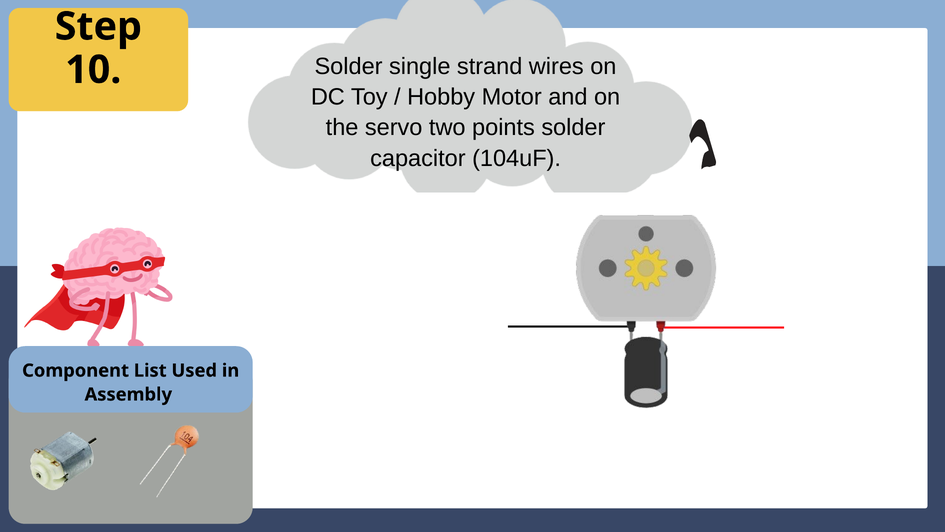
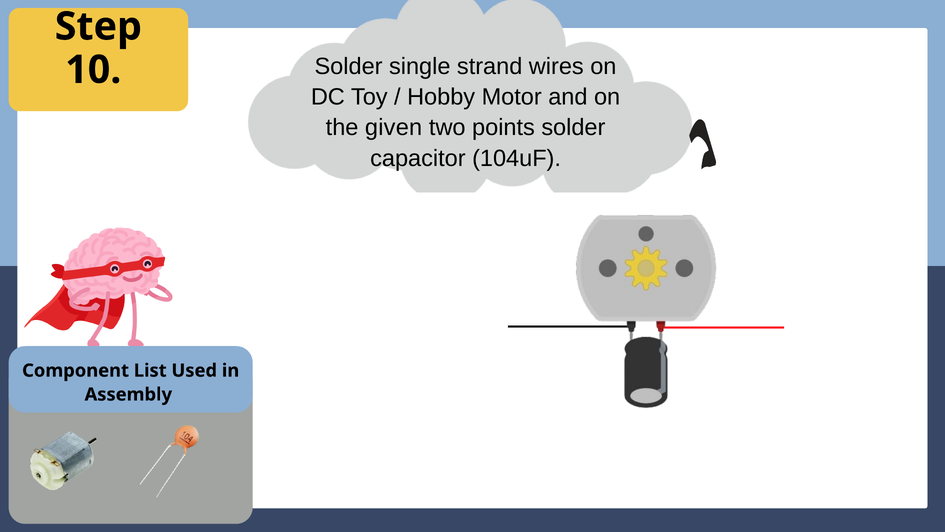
servo: servo -> given (394, 128)
